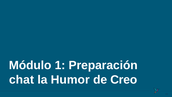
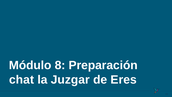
1: 1 -> 8 (60, 65)
Humor: Humor -> Juzgar (70, 79)
Creo: Creo -> Eres (124, 79)
